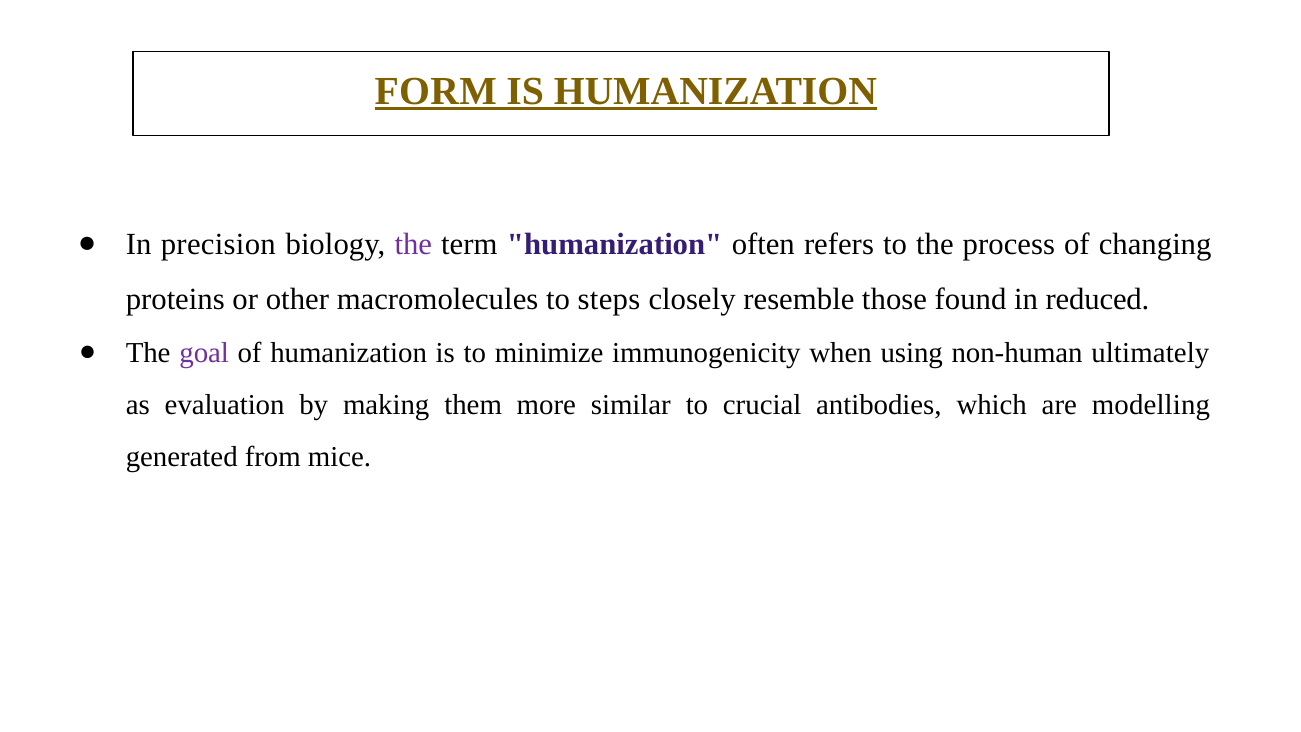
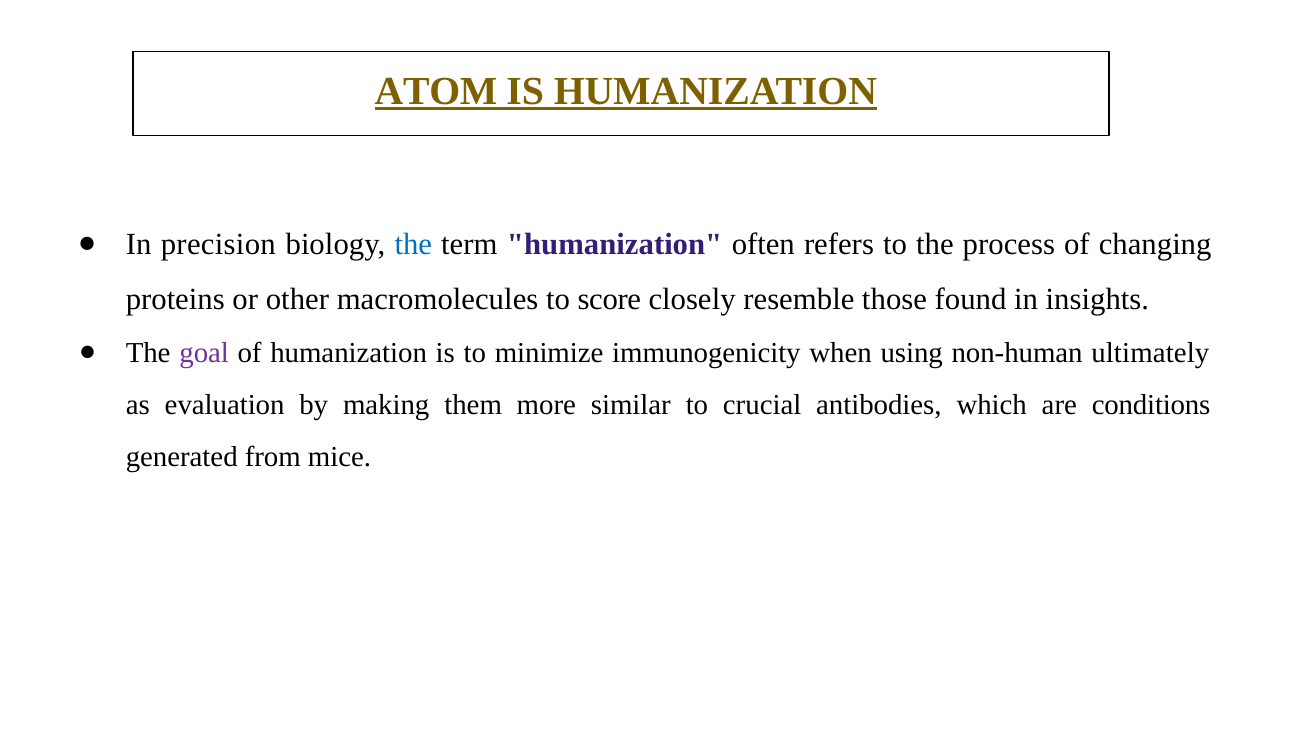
FORM: FORM -> ATOM (436, 91)
the colour: purple -> blue (413, 244)
steps: steps -> score (609, 300)
reduced: reduced -> insights (1097, 300)
modelling: modelling -> conditions (1151, 405)
